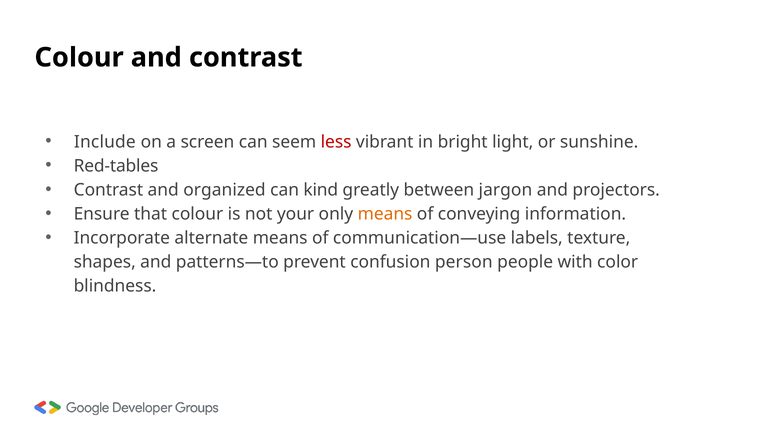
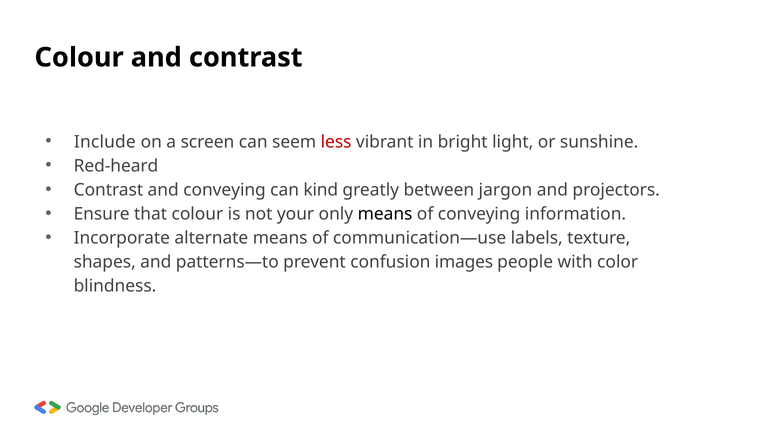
Red-tables: Red-tables -> Red-heard (116, 166)
and organized: organized -> conveying (225, 190)
means colour: orange -> black (385, 214)
person: person -> images (464, 261)
